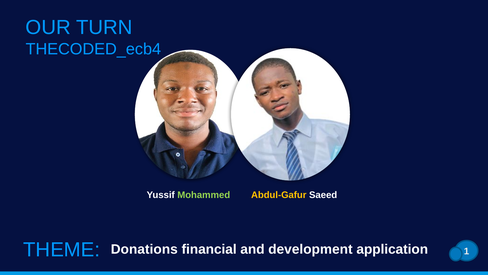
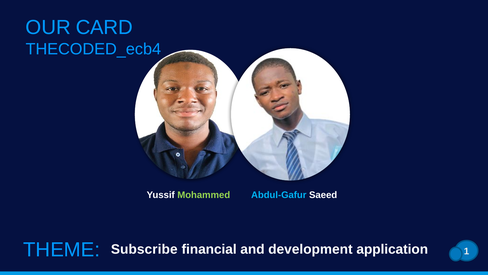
TURN: TURN -> CARD (104, 27)
Abdul-Gafur colour: yellow -> light blue (279, 195)
Donations: Donations -> Subscribe (144, 249)
